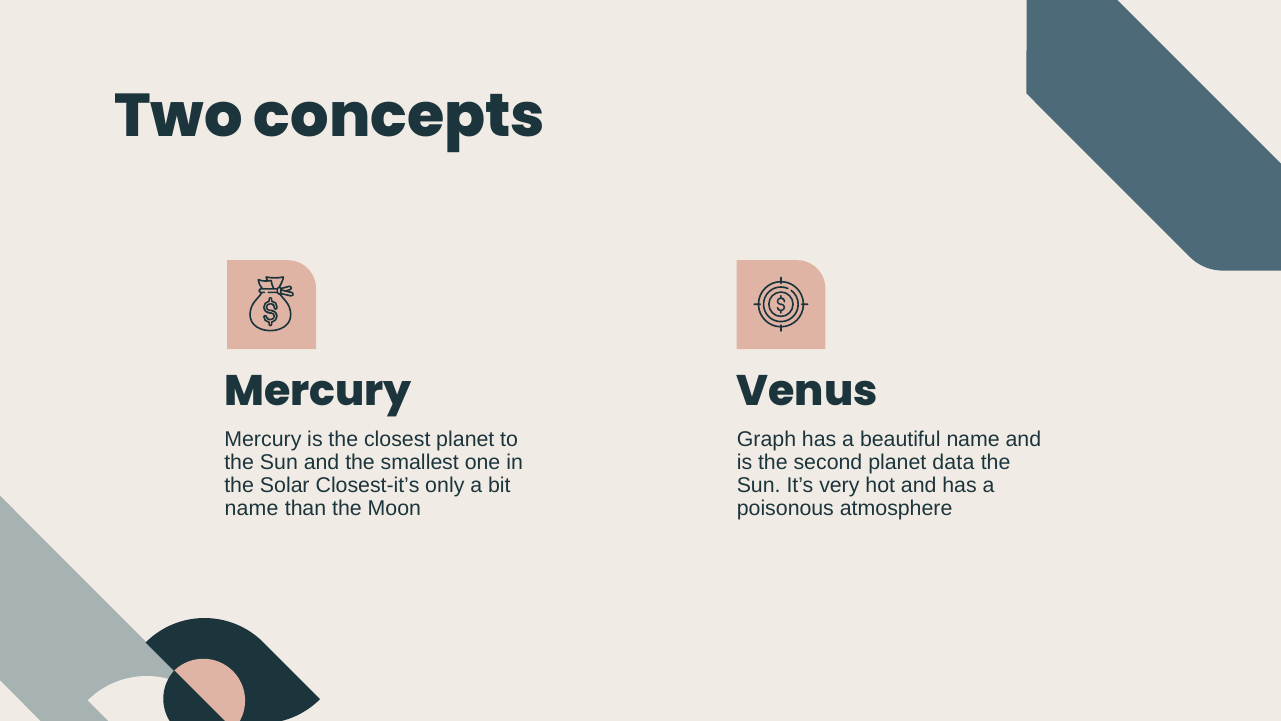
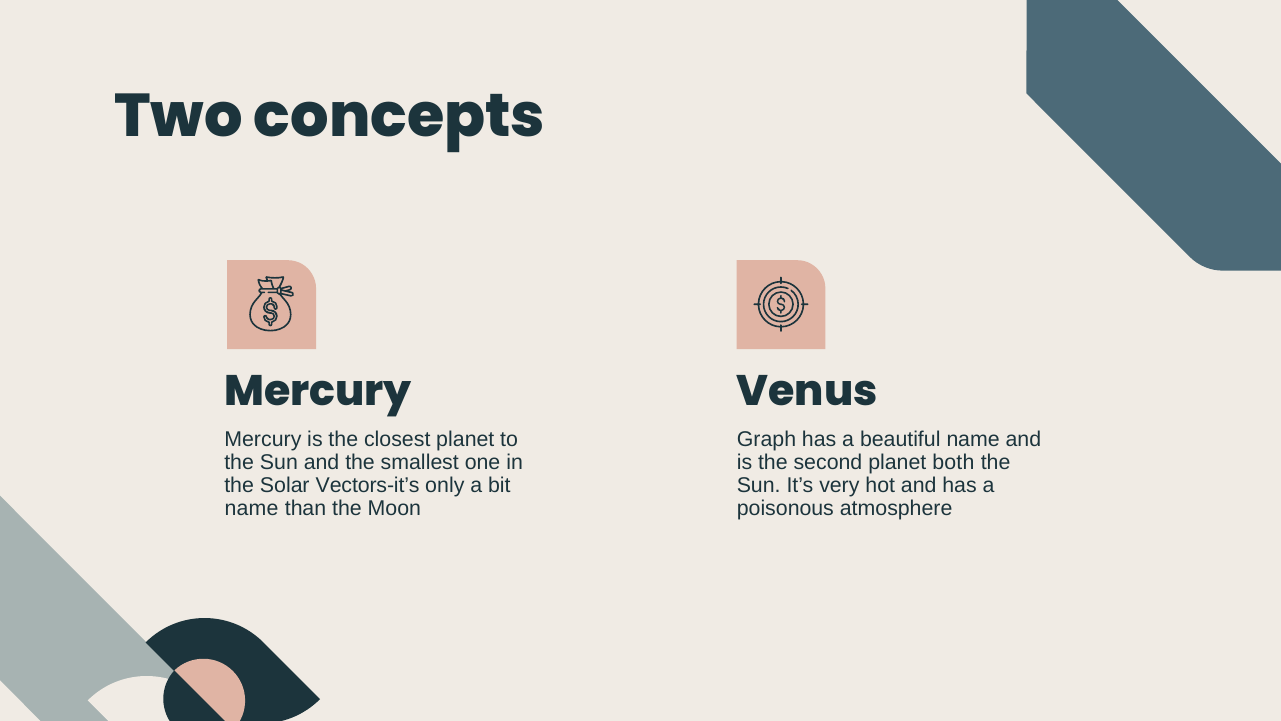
data: data -> both (953, 462)
Closest-it’s: Closest-it’s -> Vectors-it’s (368, 485)
